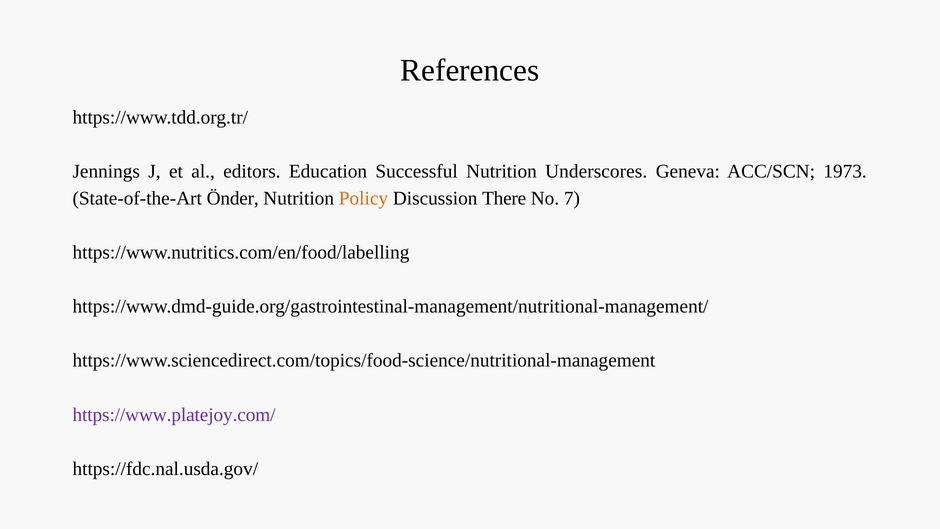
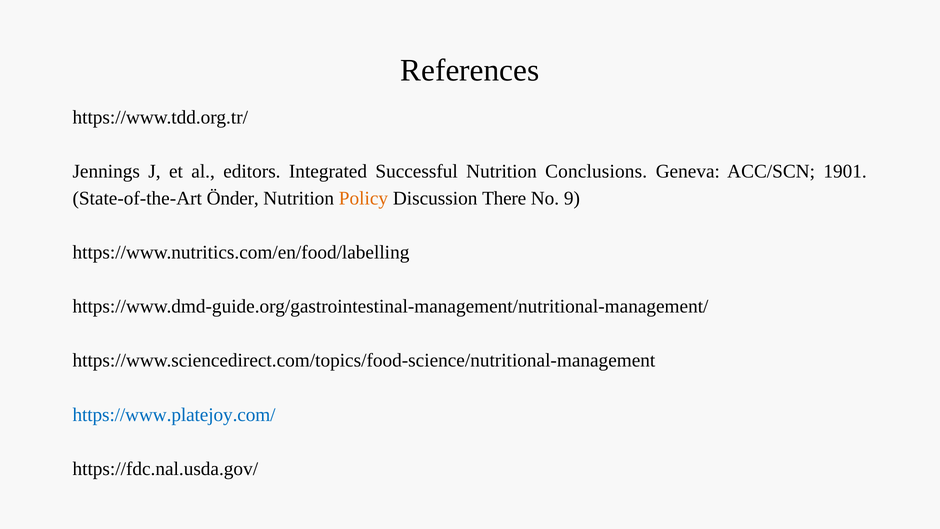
Education: Education -> Integrated (328, 171)
Underscores: Underscores -> Conclusions (596, 171)
1973: 1973 -> 1901 (845, 171)
7: 7 -> 9 (572, 198)
https://www.platejoy.com/ colour: purple -> blue (174, 414)
